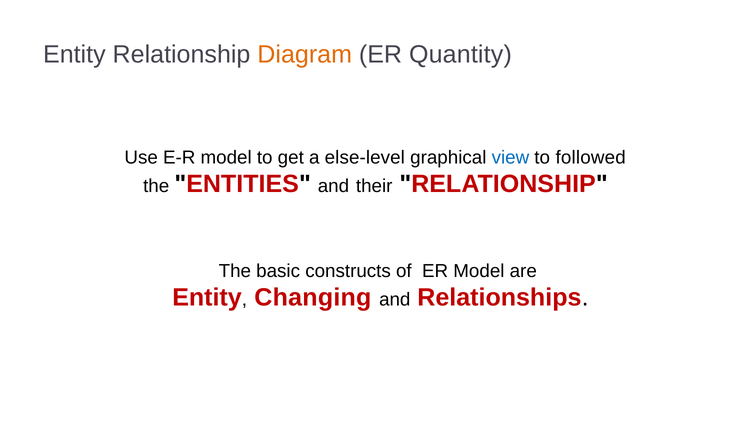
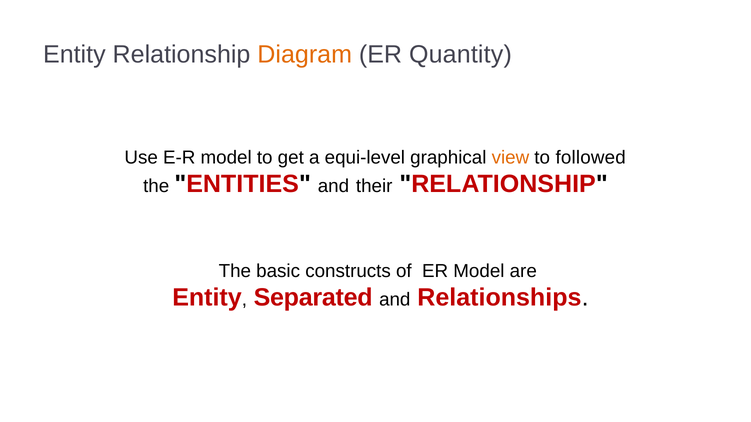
else-level: else-level -> equi-level (365, 158)
view colour: blue -> orange (510, 158)
Changing: Changing -> Separated (313, 298)
